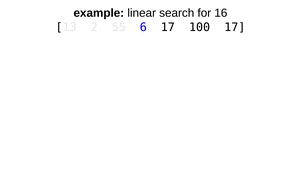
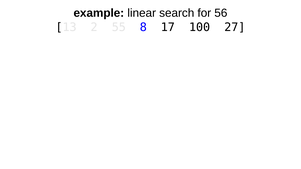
16: 16 -> 56 (221, 13)
6: 6 -> 8 (143, 27)
100 17: 17 -> 27 (235, 27)
